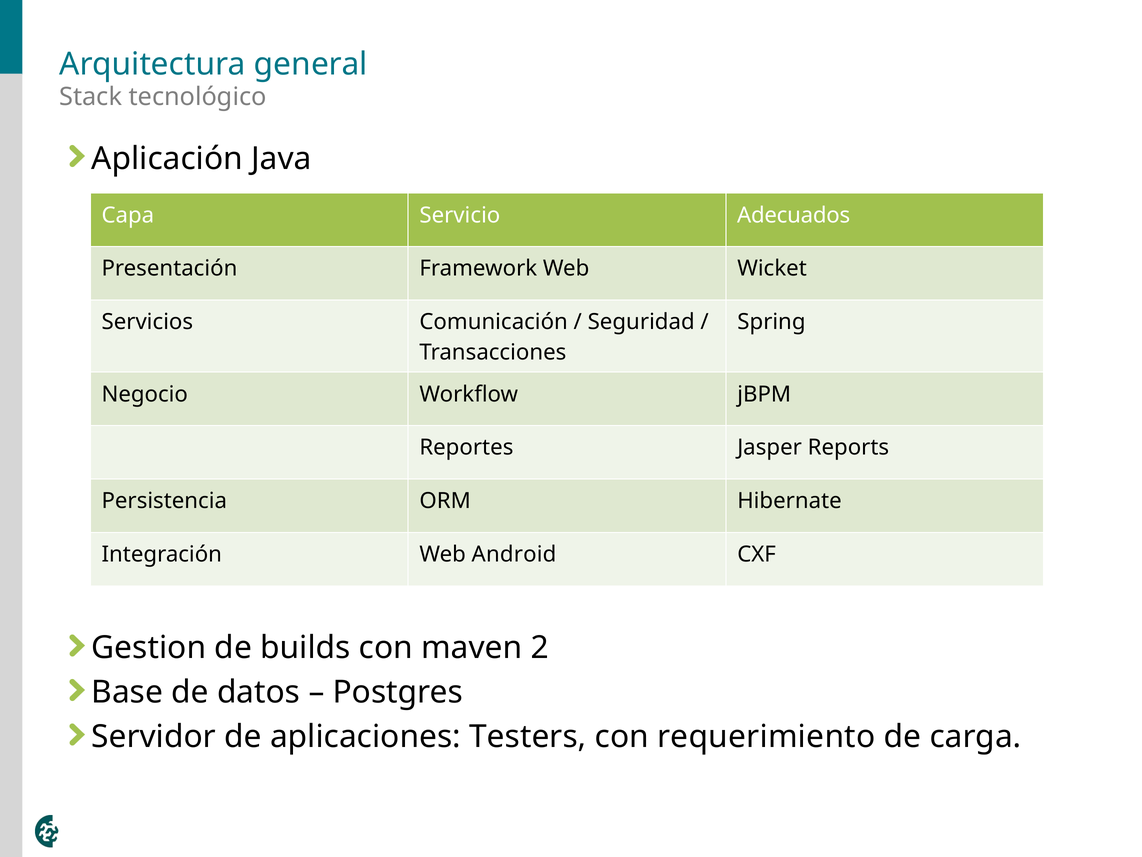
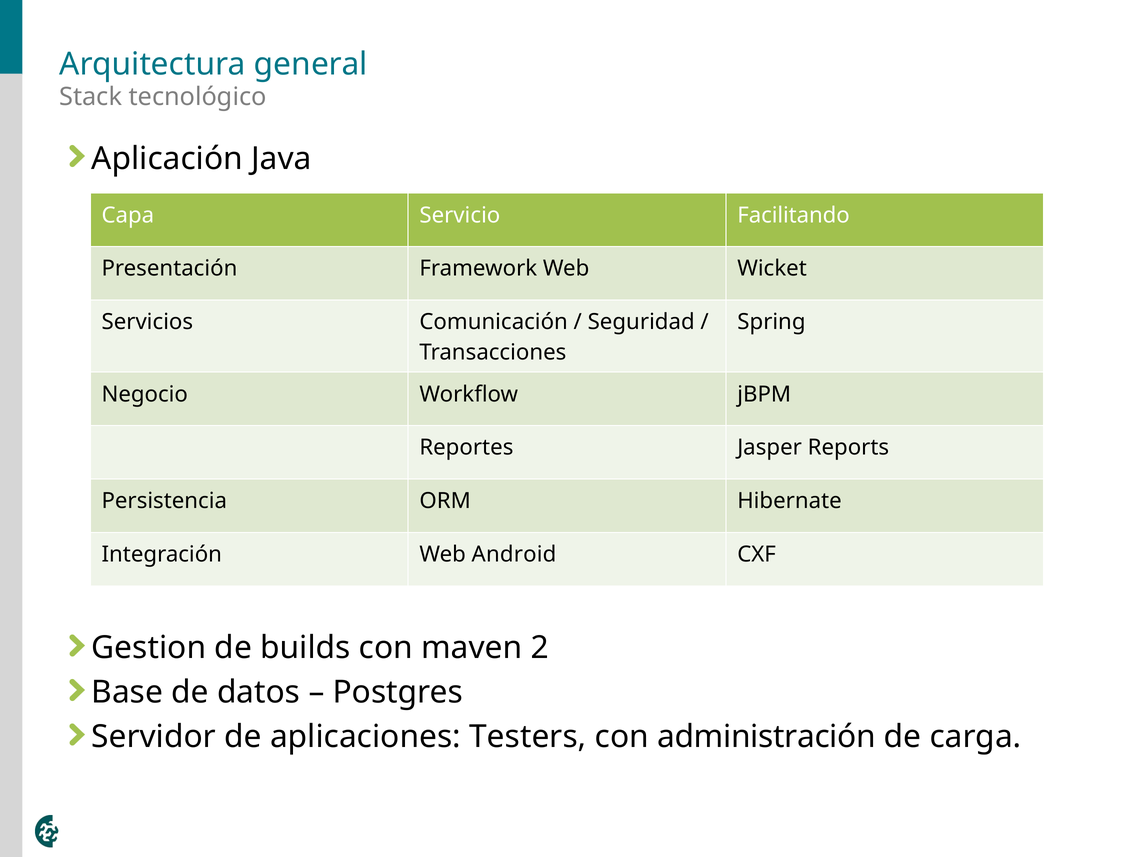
Adecuados: Adecuados -> Facilitando (794, 215)
requerimiento: requerimiento -> administración (766, 737)
